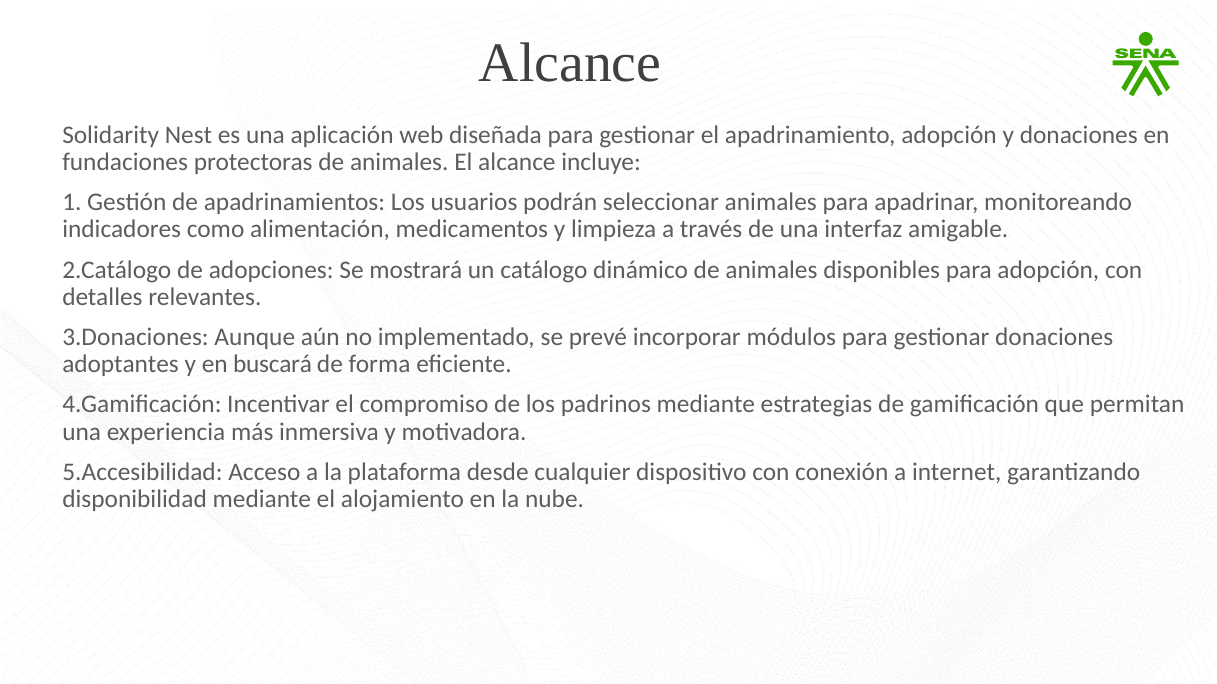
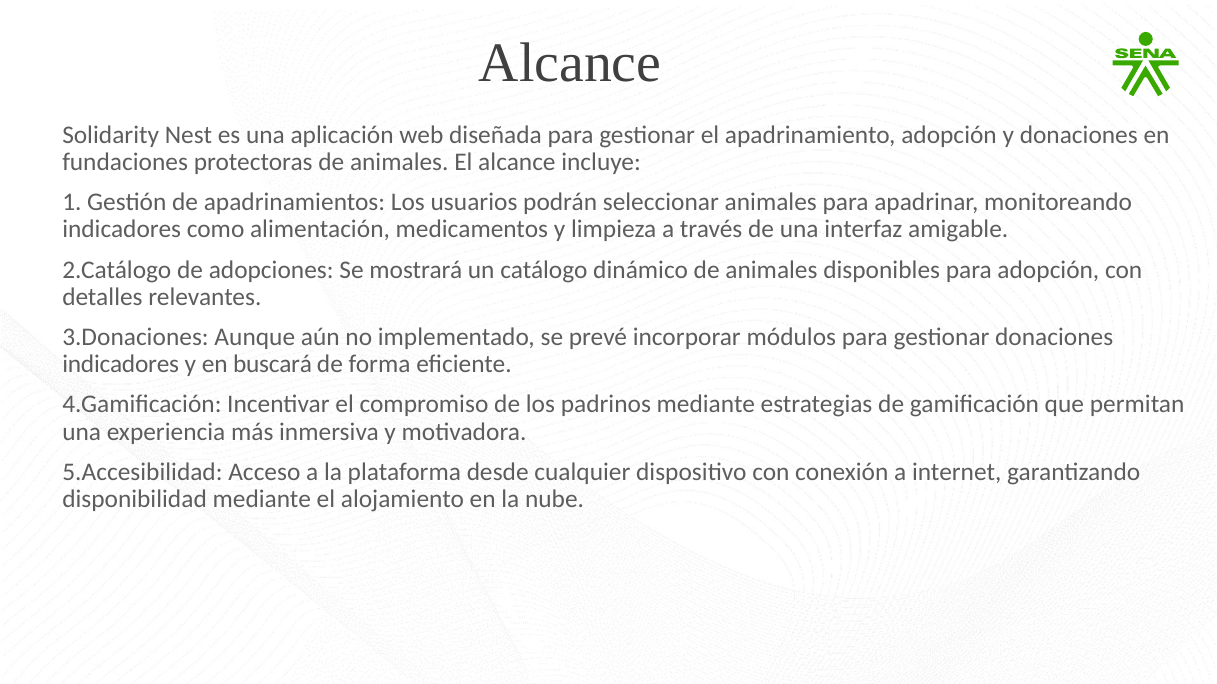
adoptantes: adoptantes -> indicadores (121, 365)
